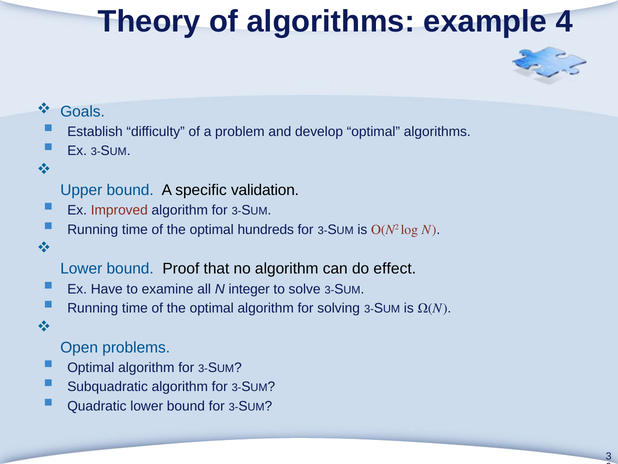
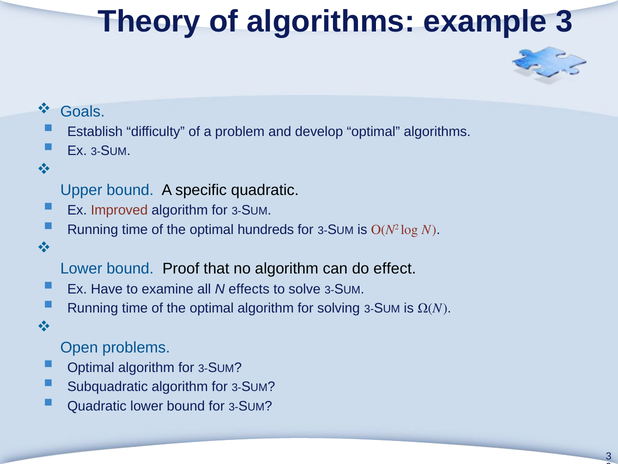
example 4: 4 -> 3 (564, 21)
specific validation: validation -> quadratic (265, 190)
integer: integer -> effects (249, 289)
